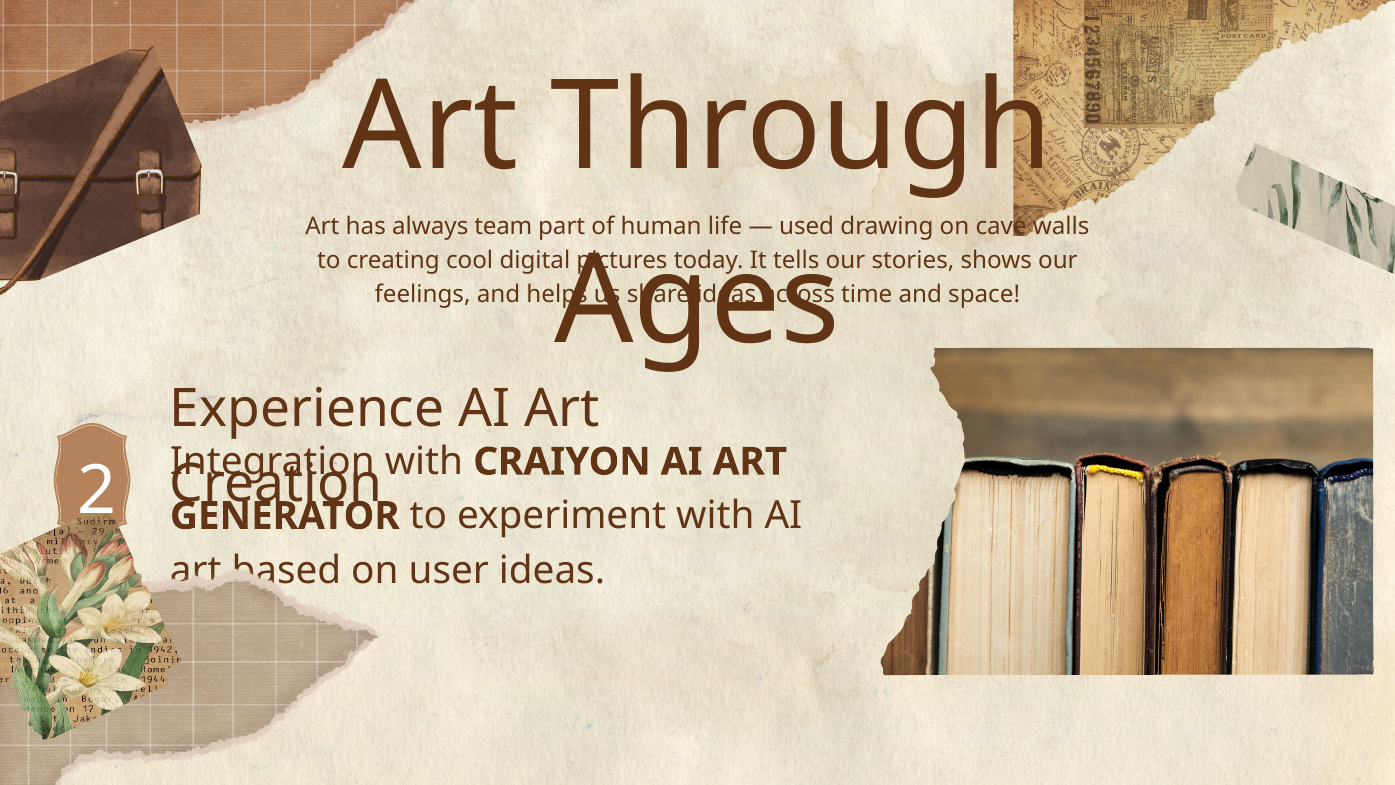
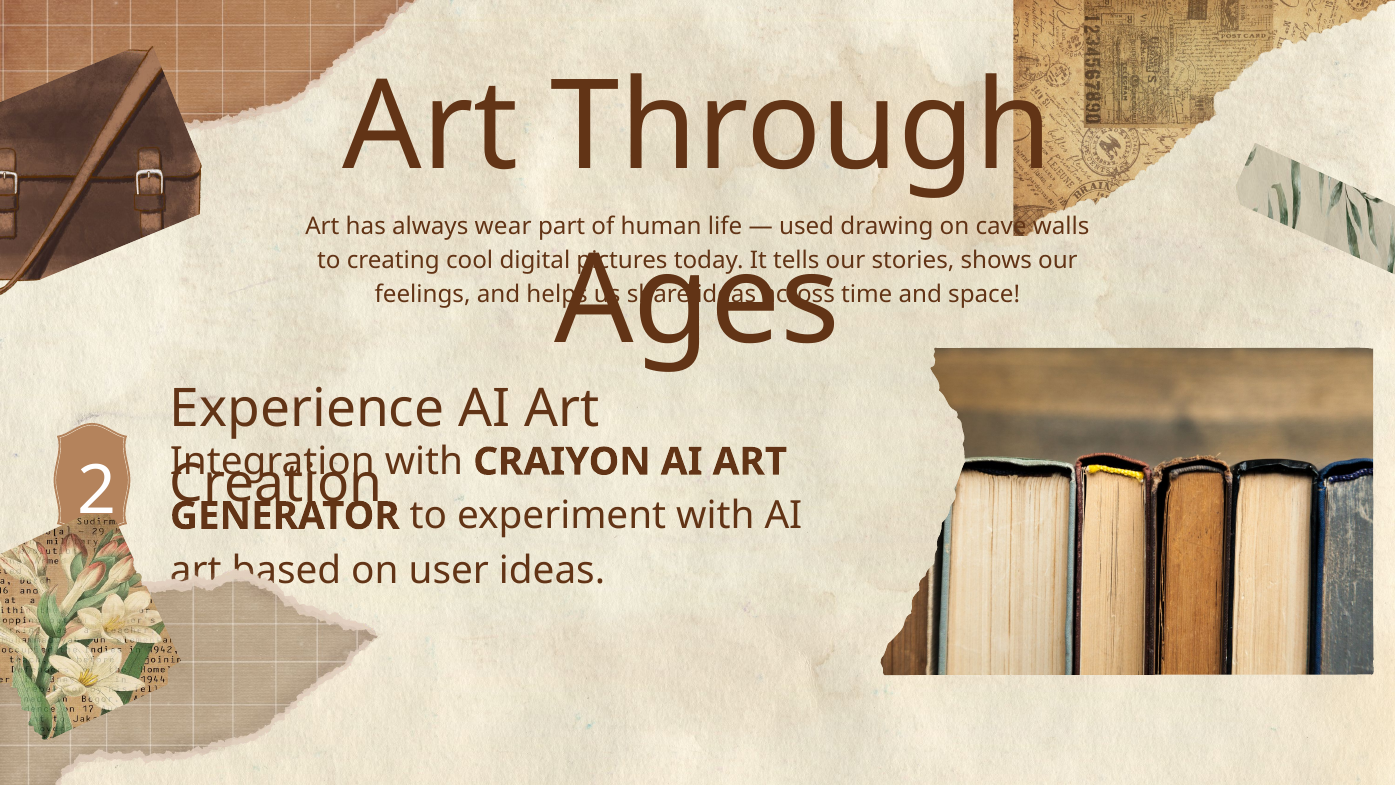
team: team -> wear (503, 227)
